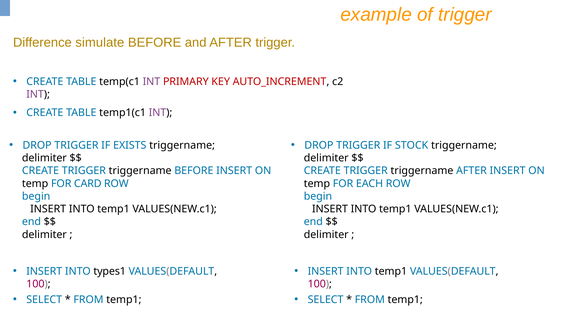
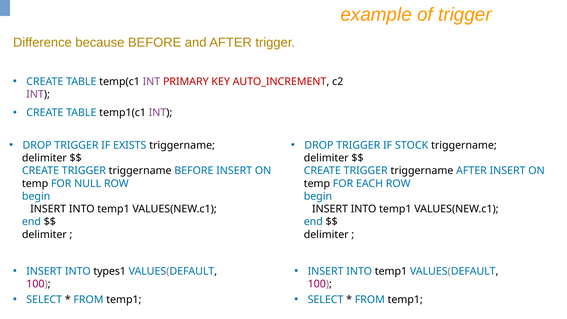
simulate: simulate -> because (100, 43)
CARD: CARD -> NULL (88, 183)
